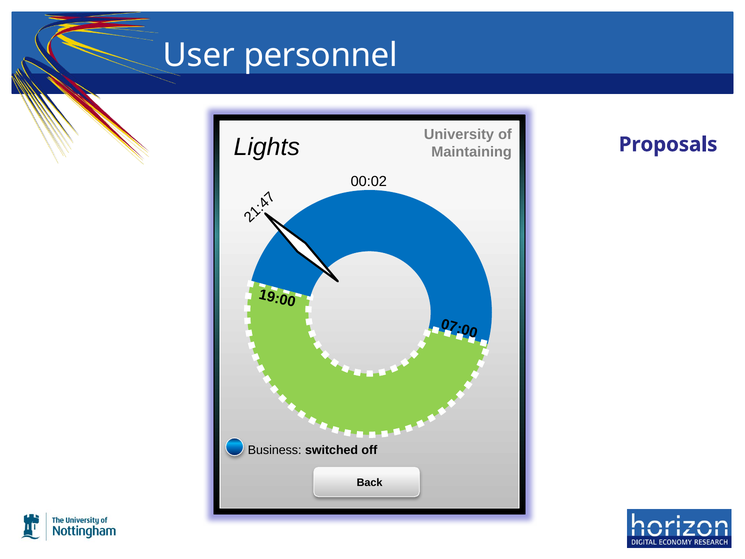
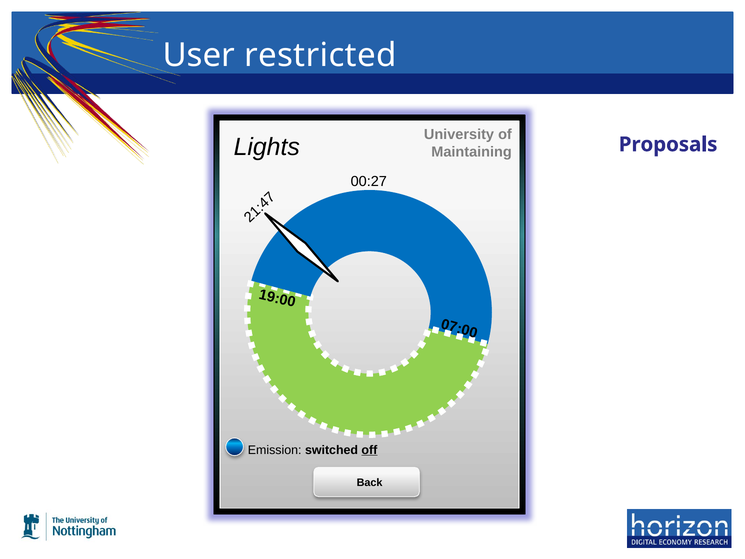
personnel: personnel -> restricted (320, 55)
00:02: 00:02 -> 00:27 (369, 181)
Business: Business -> Emission (275, 450)
off underline: none -> present (369, 450)
